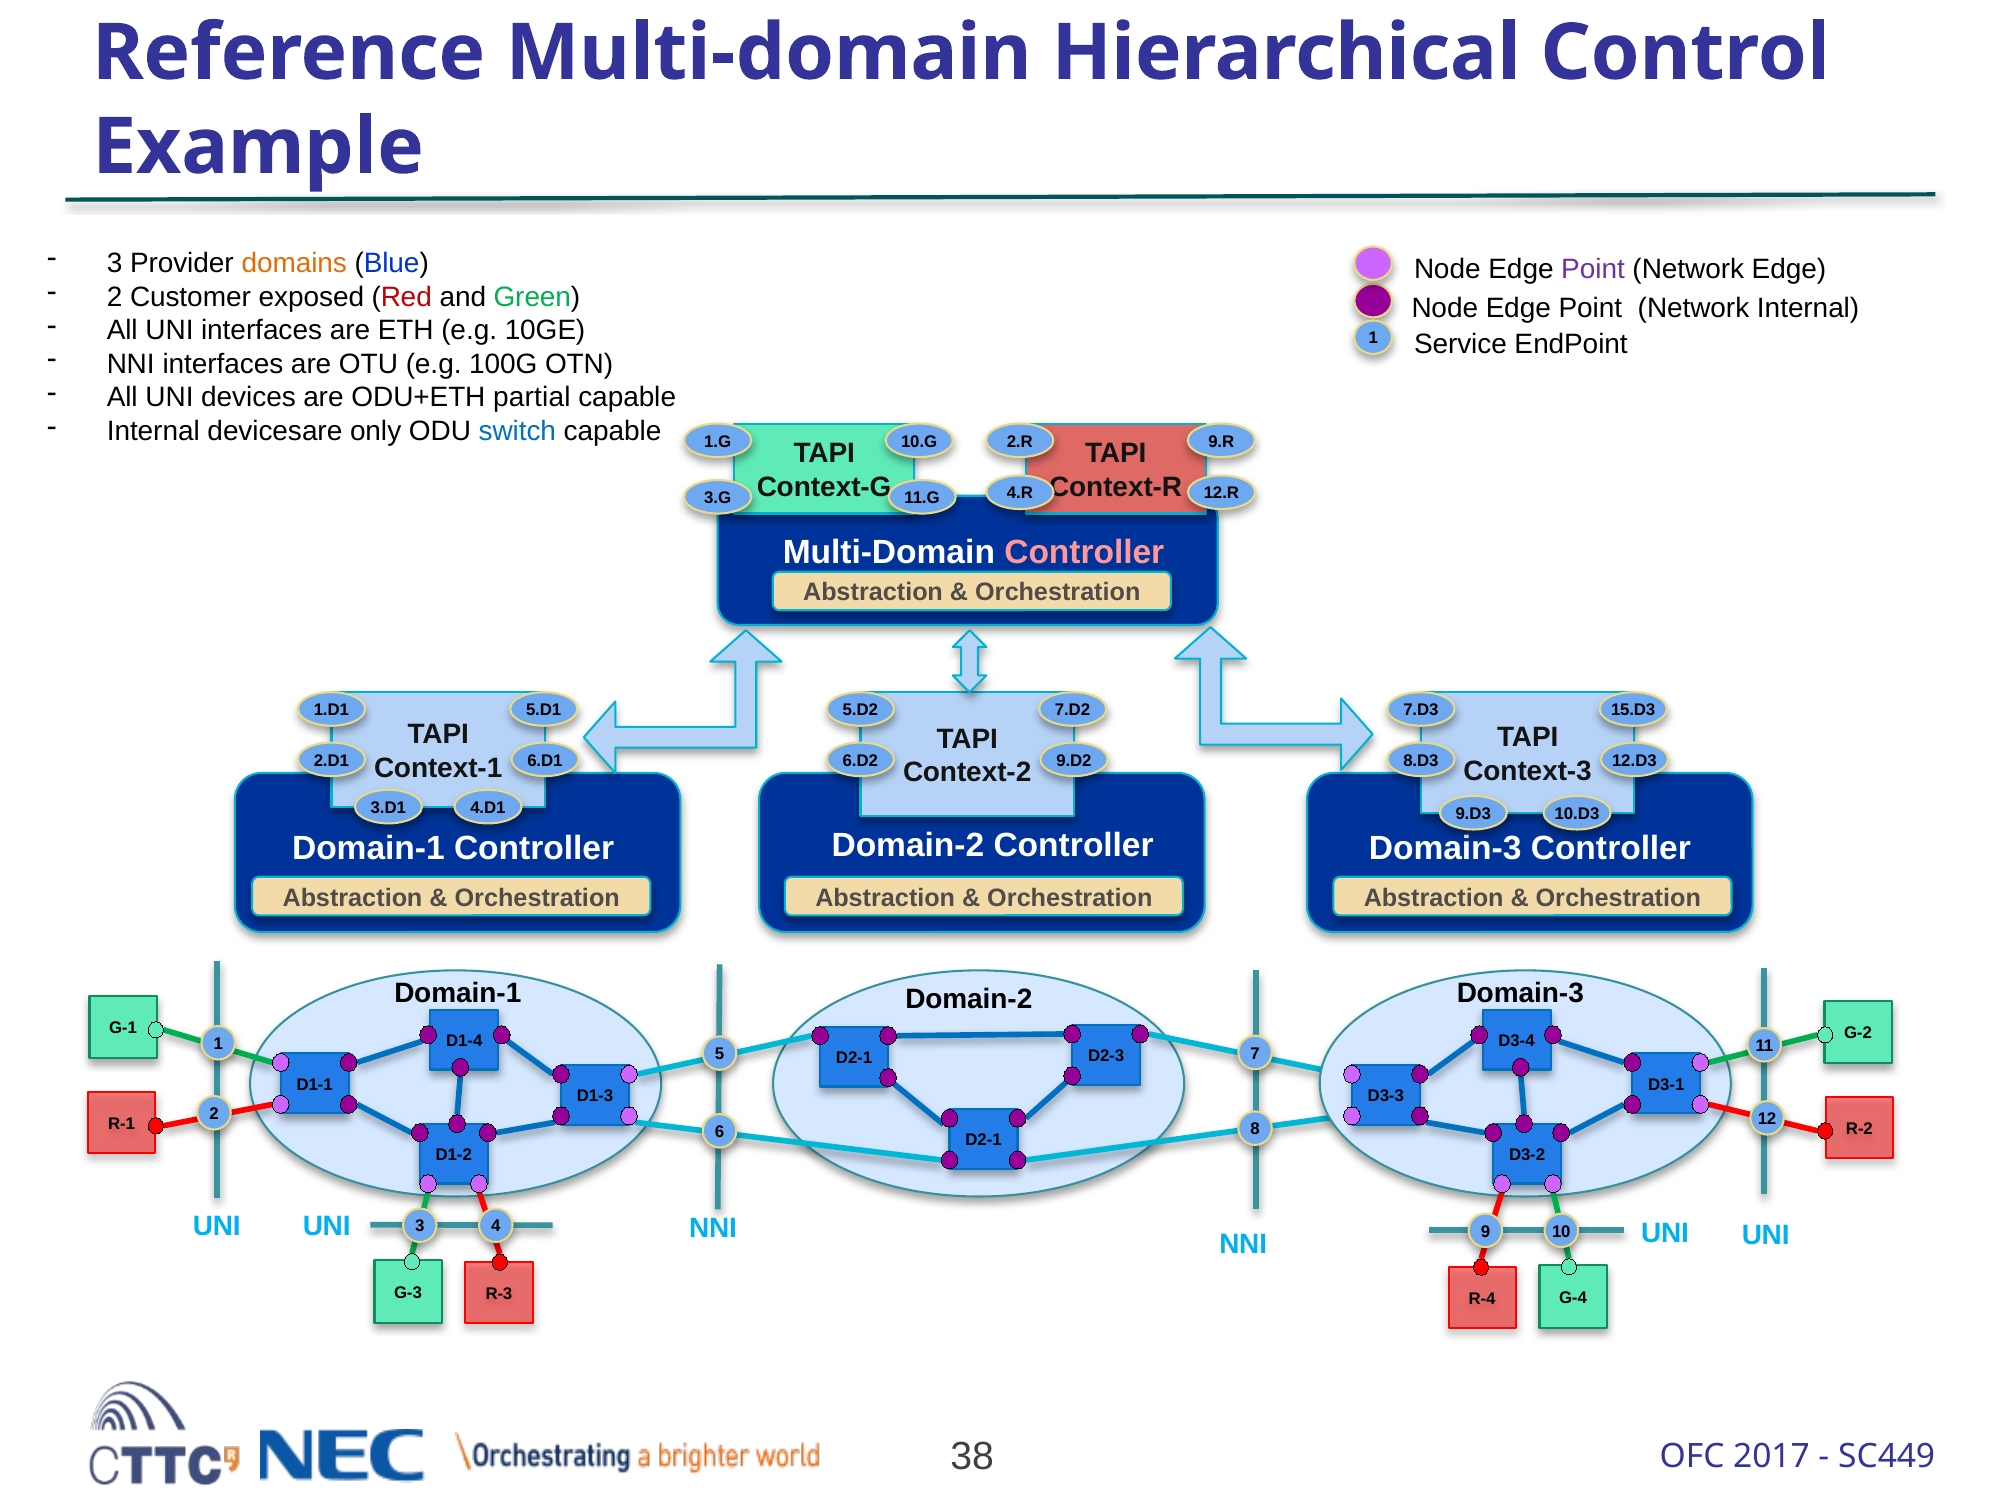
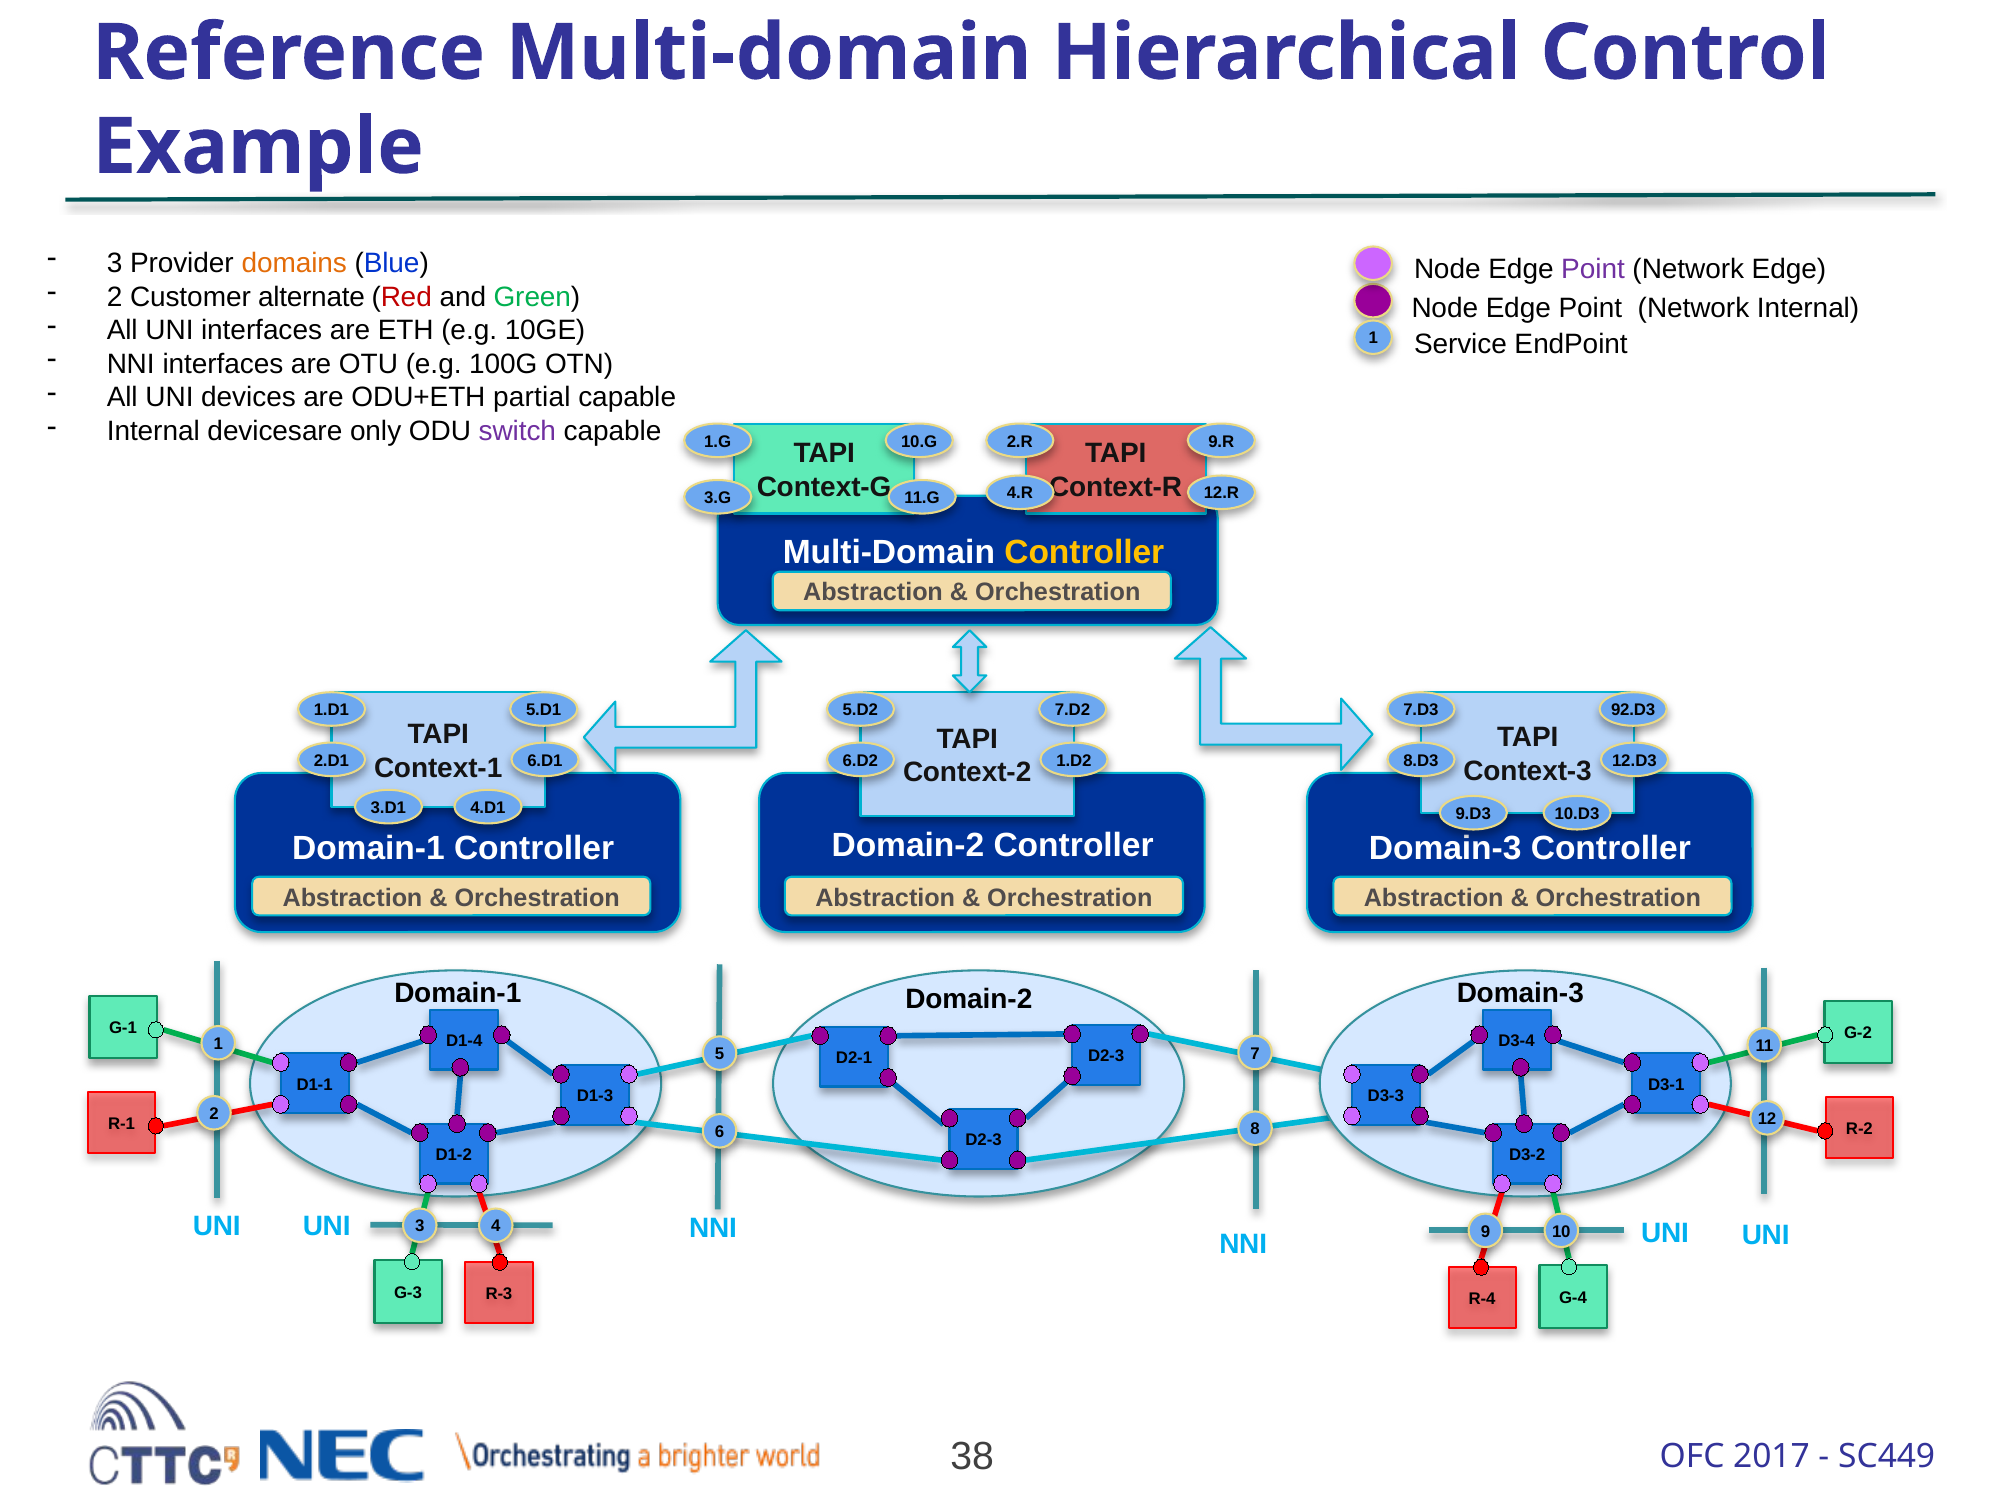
exposed: exposed -> alternate (312, 297)
switch colour: blue -> purple (517, 431)
Controller colour: pink -> yellow (1084, 552)
15.D3: 15.D3 -> 92.D3 (1633, 710)
9.D2: 9.D2 -> 1.D2 (1074, 761)
D2-1: D2-1 -> D2-3 (984, 1140)
